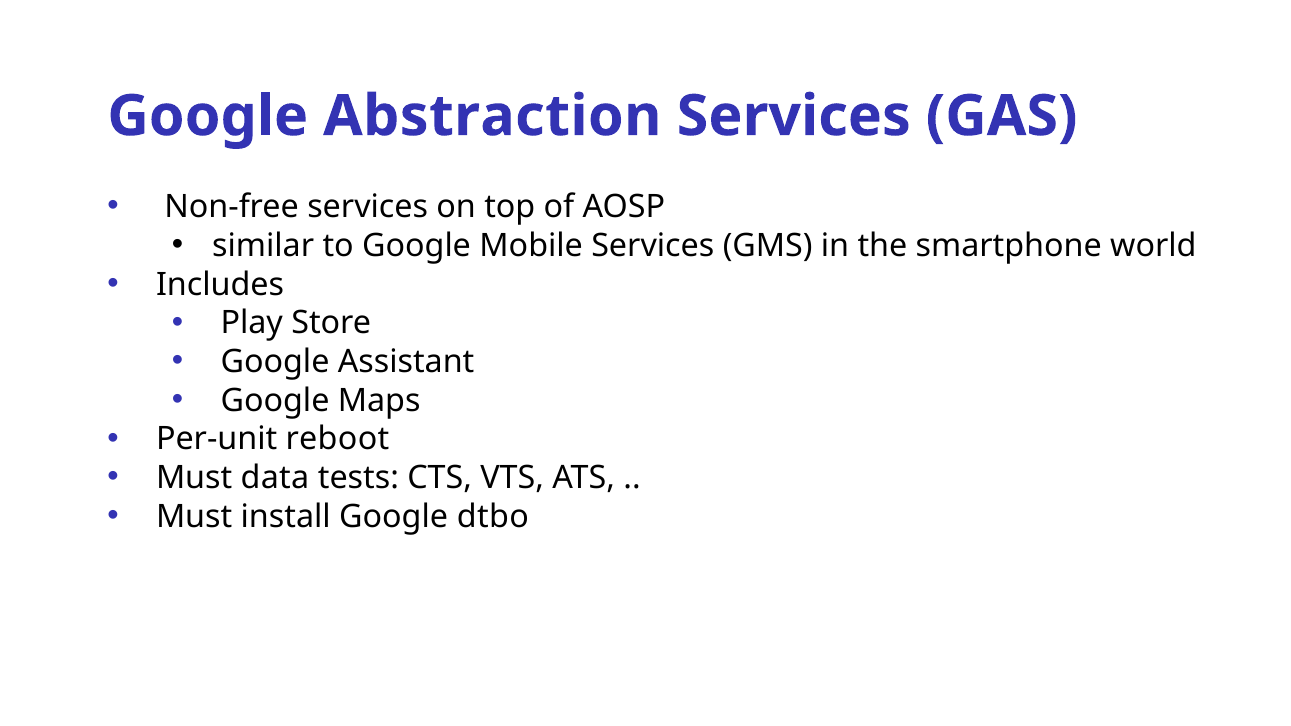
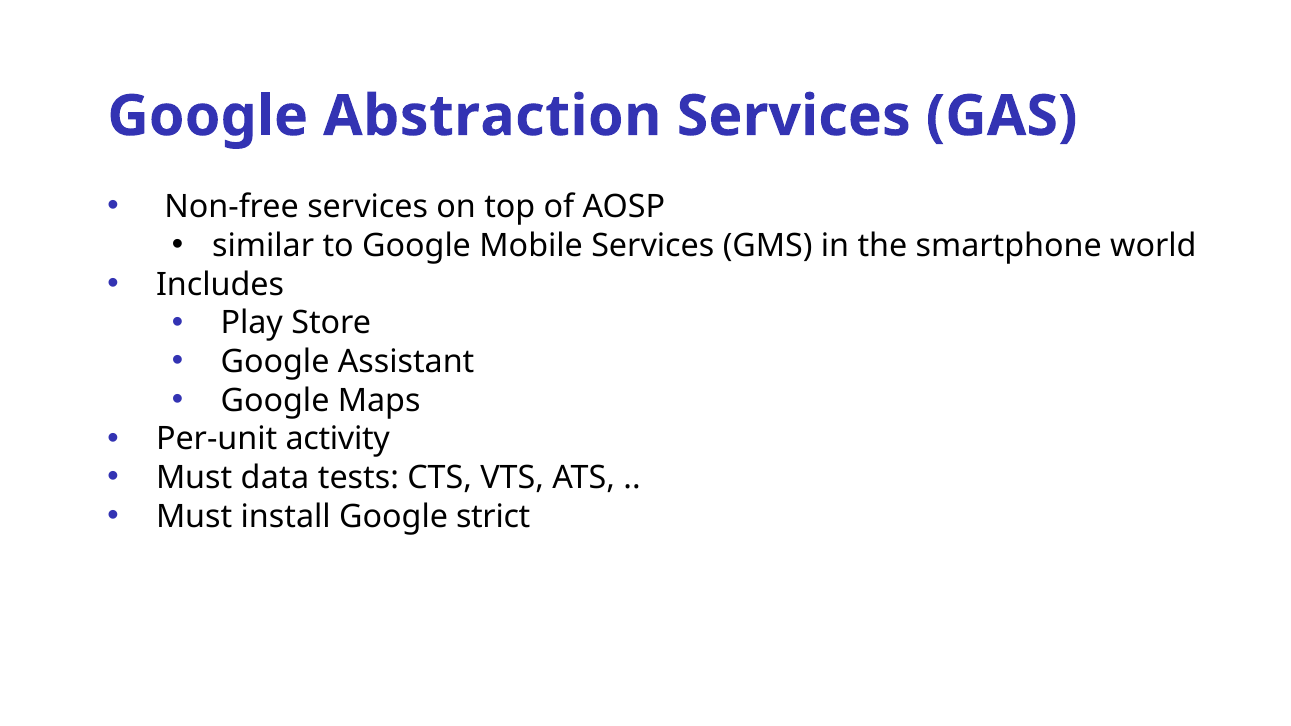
reboot: reboot -> activity (338, 439)
dtbo: dtbo -> strict (493, 517)
